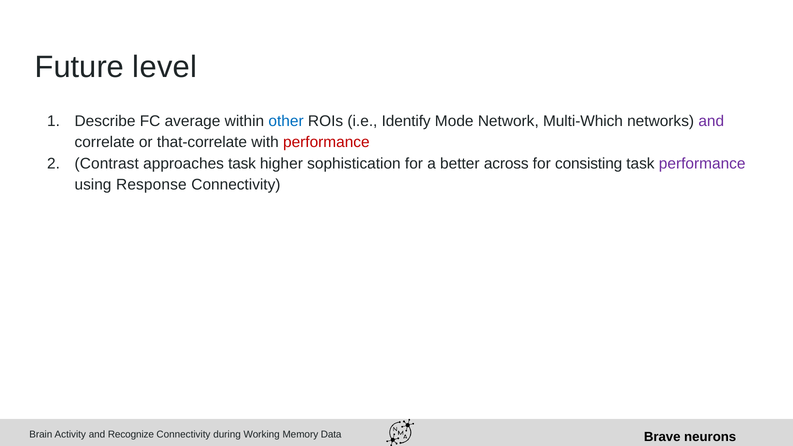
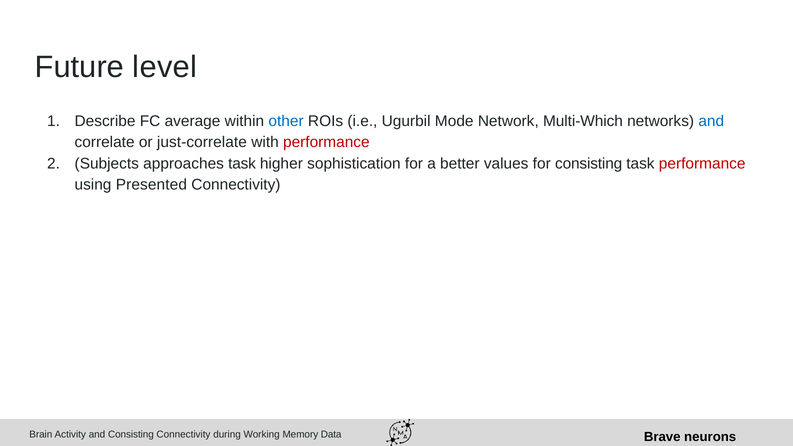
Identify: Identify -> Ugurbil (406, 121)
and colour: purple -> blue (711, 121)
that-correlate: that-correlate -> just-correlate (202, 142)
Contrast: Contrast -> Subjects (107, 163)
across: across -> values (506, 163)
performance colour: purple -> red (702, 163)
Response: Response -> Presented (151, 185)
and Recognize: Recognize -> Consisting (131, 435)
